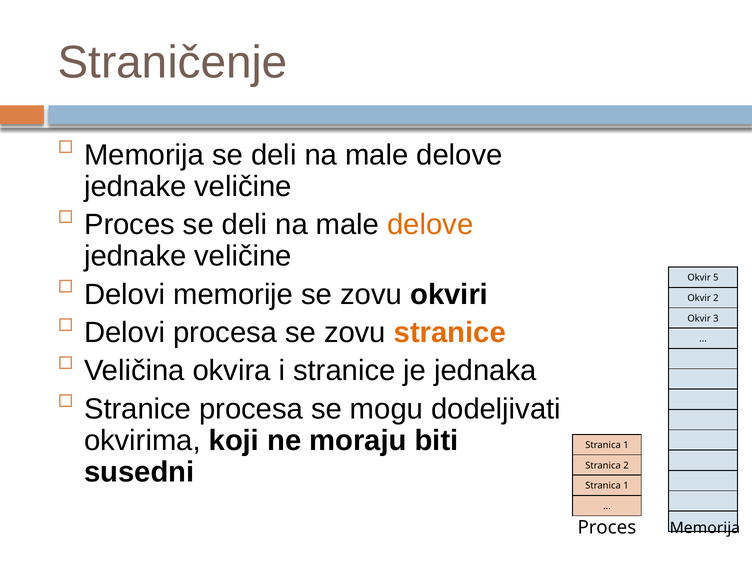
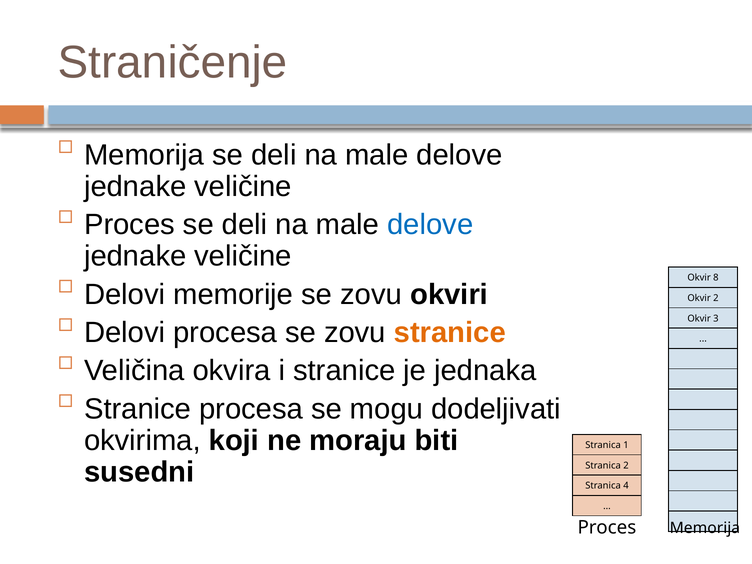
delove colour: orange -> blue (430, 225)
5: 5 -> 8 (716, 278)
1: 1 -> 4 (626, 486)
